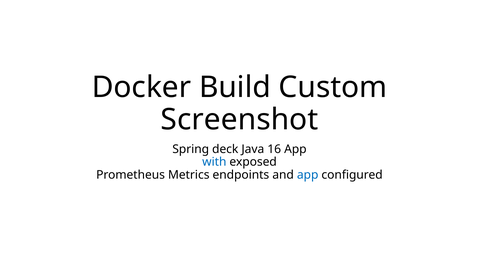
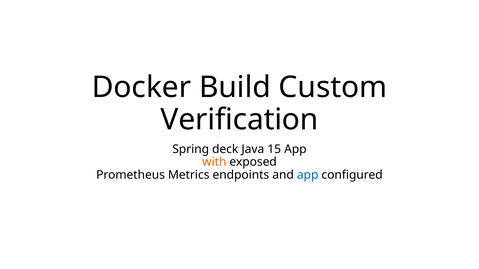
Screenshot: Screenshot -> Verification (240, 120)
16: 16 -> 15 (274, 149)
with colour: blue -> orange (214, 162)
